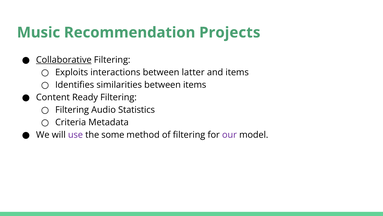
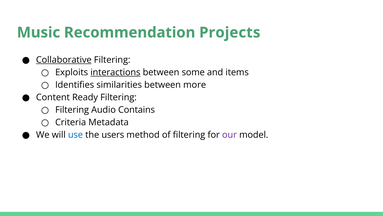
interactions underline: none -> present (115, 72)
latter: latter -> some (193, 72)
between items: items -> more (195, 85)
Statistics: Statistics -> Contains (137, 110)
use colour: purple -> blue (75, 135)
some: some -> users (113, 135)
